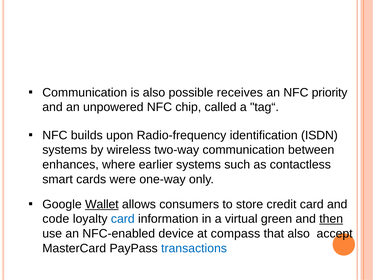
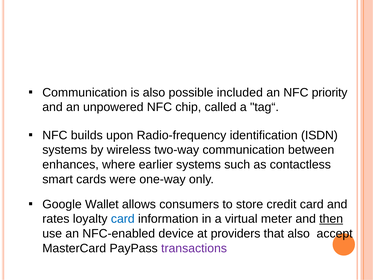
receives: receives -> included (240, 92)
Wallet underline: present -> none (102, 204)
code: code -> rates (56, 219)
green: green -> meter (277, 219)
compass: compass -> providers (236, 233)
transactions colour: blue -> purple (194, 248)
